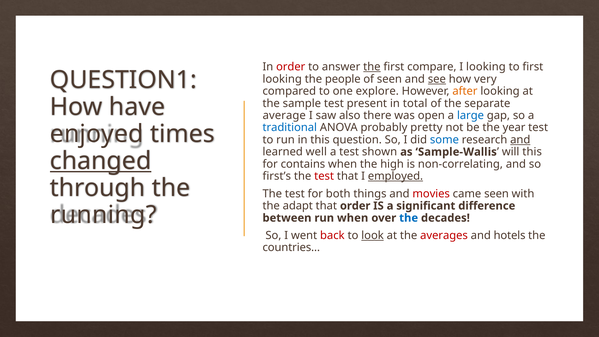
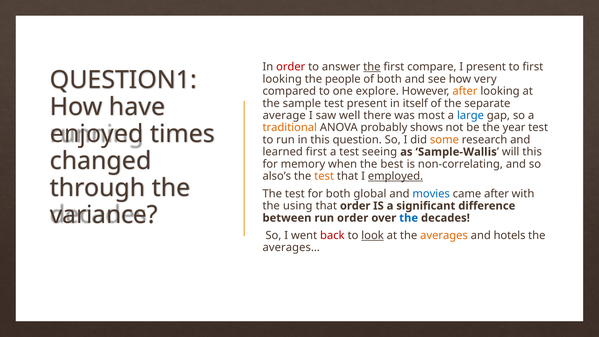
I looking: looking -> present (486, 67)
of seen: seen -> both (389, 79)
see underline: present -> none (437, 79)
total: total -> itself (415, 103)
also: also -> well (350, 115)
open: open -> most (431, 115)
traditional colour: blue -> orange (290, 128)
pretty: pretty -> shows (427, 128)
some colour: blue -> orange (444, 140)
and underline: present -> none (520, 140)
learned well: well -> first (316, 152)
shown: shown -> seeing (380, 152)
changed underline: present -> none (101, 161)
contains: contains -> memory (303, 164)
high: high -> best (392, 164)
first’s: first’s -> also’s (277, 176)
test colour: red -> orange (324, 176)
things: things -> global (370, 194)
movies colour: red -> blue (431, 194)
came seen: seen -> after (497, 194)
adapt: adapt -> using (298, 206)
running: running -> variance (104, 215)
run when: when -> order (353, 218)
averages colour: red -> orange (444, 235)
countries…: countries… -> averages… (291, 248)
